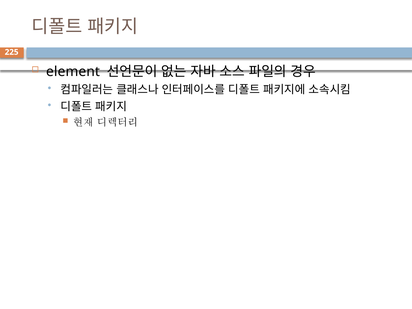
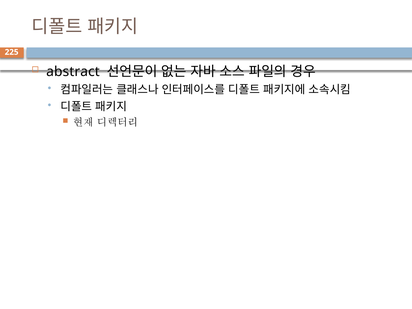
element: element -> abstract (73, 72)
